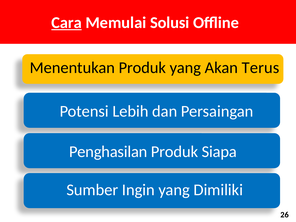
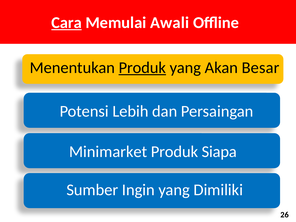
Solusi: Solusi -> Awali (170, 23)
Produk underline: none -> present (142, 68)
Terus: Terus -> Besar (261, 68)
Penghasilan: Penghasilan -> Minimarket (108, 152)
